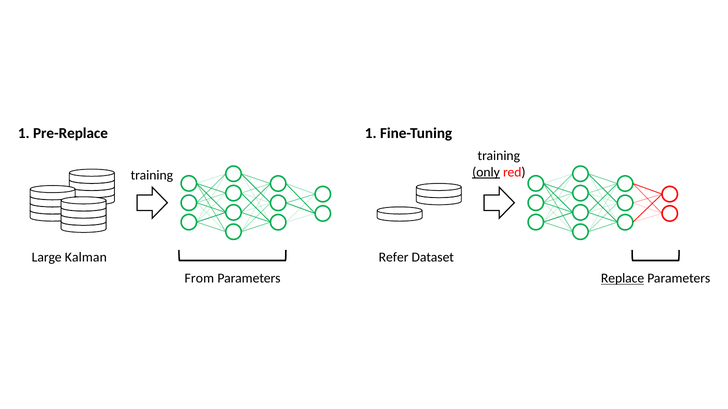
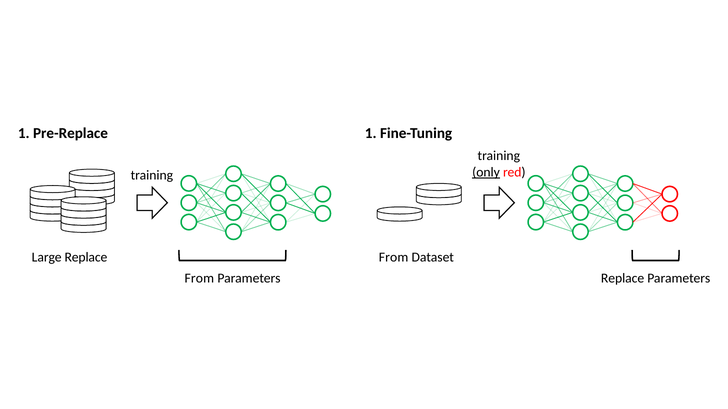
Large Kalman: Kalman -> Replace (86, 258)
Refer: Refer -> From (394, 258)
Replace underline: present -> none (623, 279)
